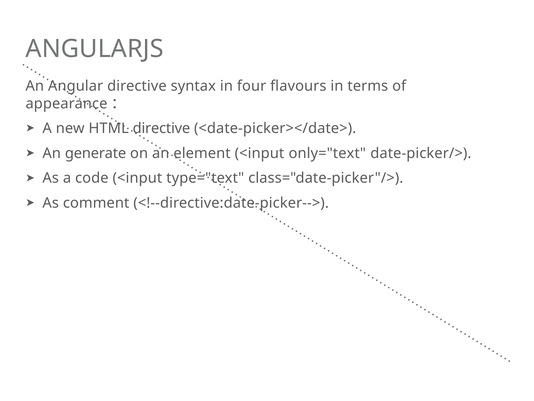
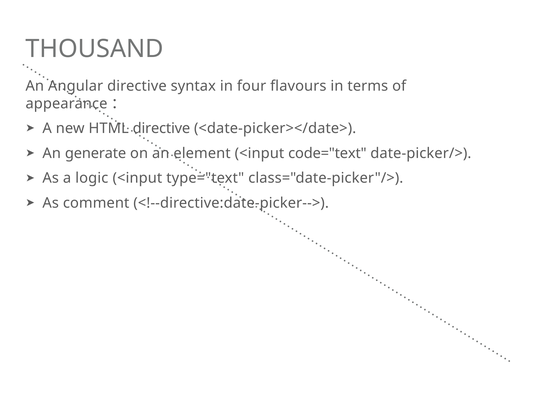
ANGULARJS: ANGULARJS -> THOUSAND (95, 49)
only="text: only="text -> code="text (327, 153)
code: code -> logic (92, 178)
